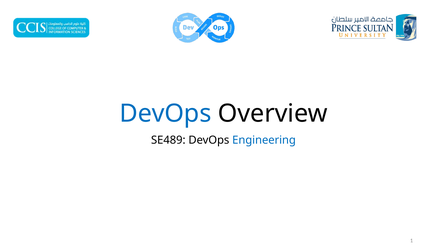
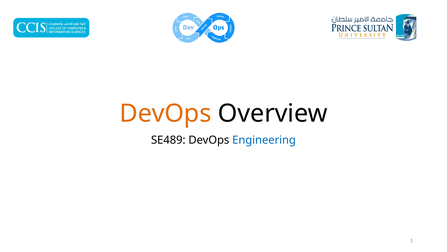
DevOps colour: blue -> orange (165, 113)
